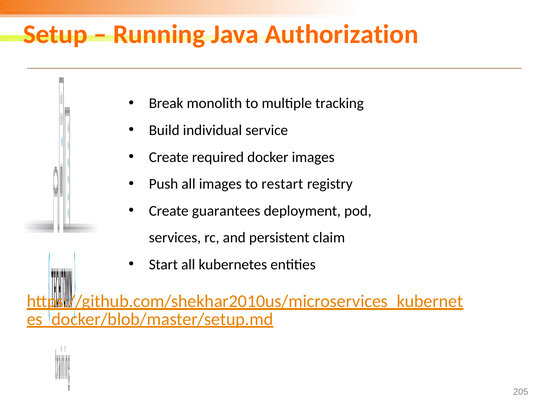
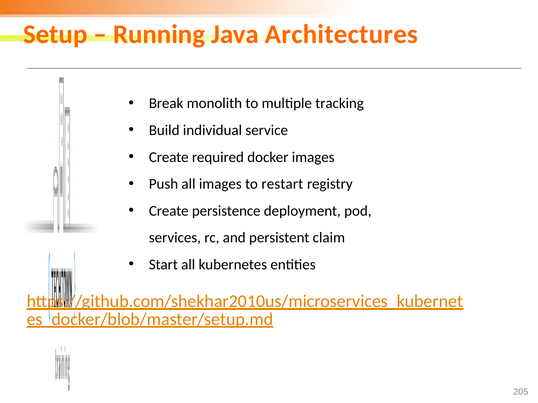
Authorization: Authorization -> Architectures (341, 34)
guarantees: guarantees -> persistence (226, 211)
